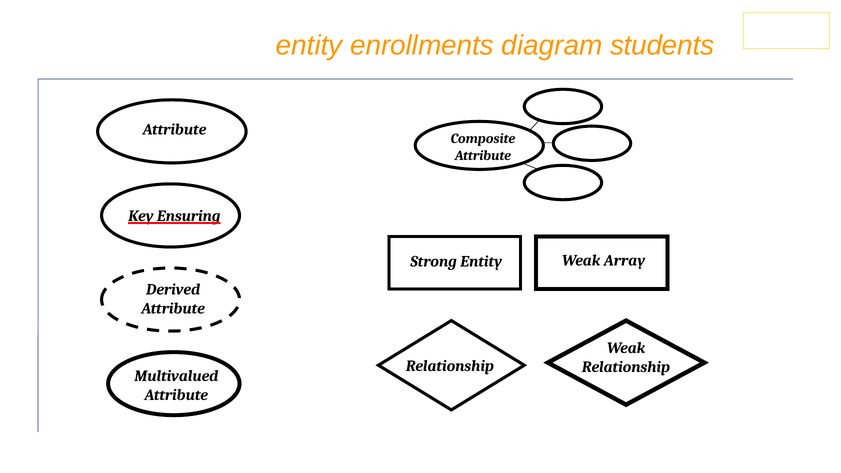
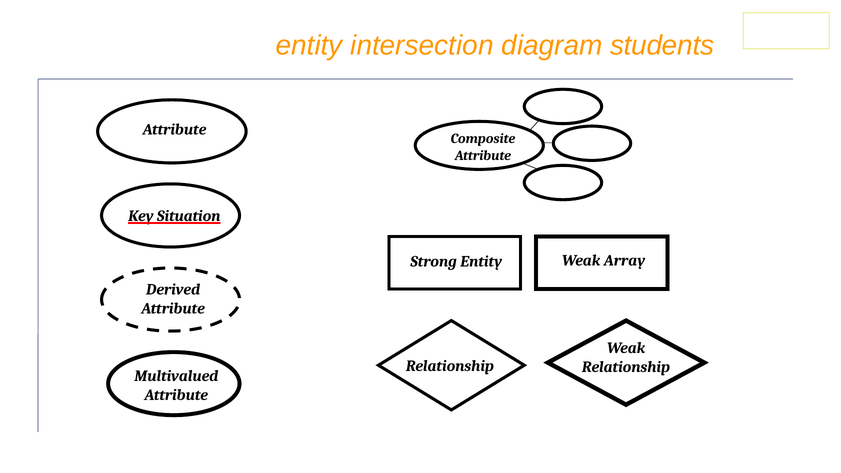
enrollments: enrollments -> intersection (422, 46)
Ensuring: Ensuring -> Situation (189, 216)
